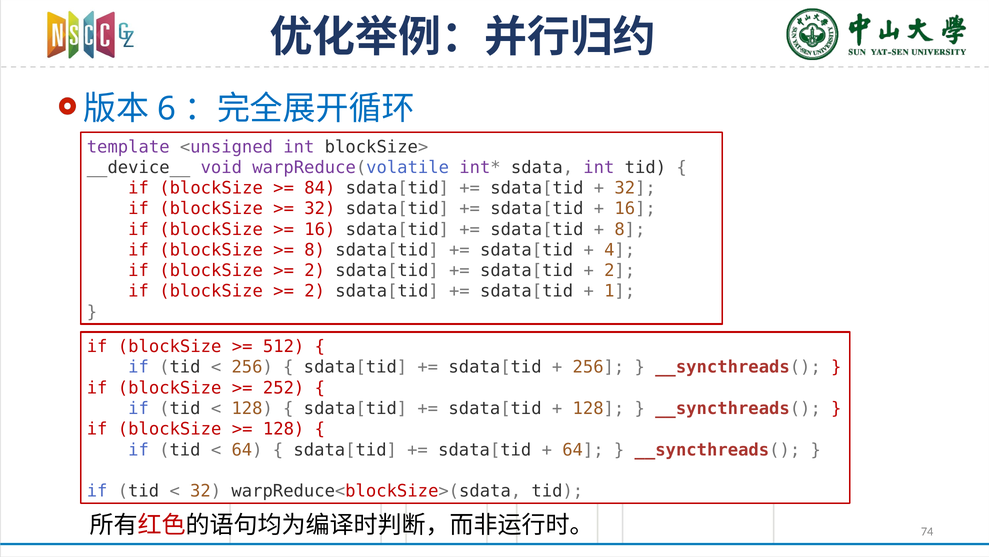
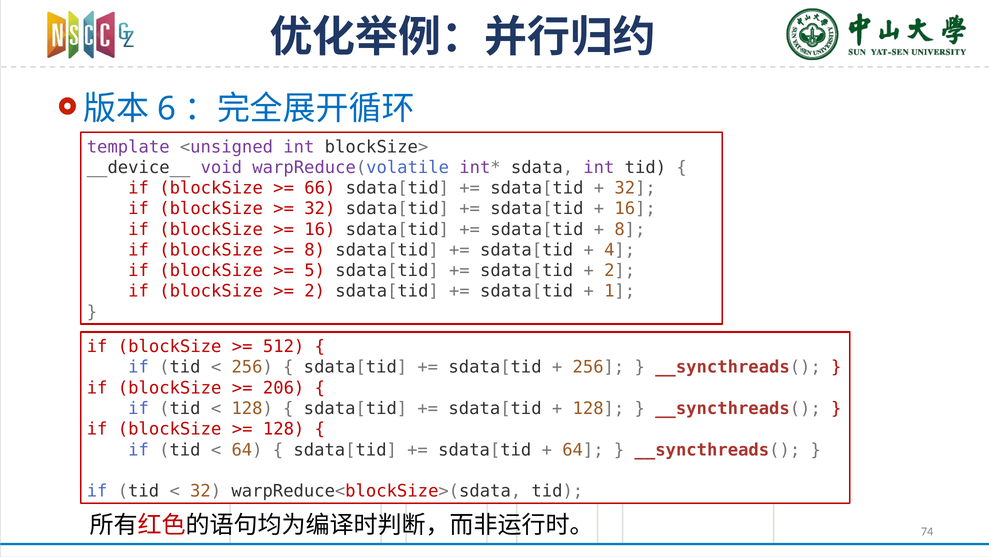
84: 84 -> 66 (320, 188)
2: 2 -> 5 (315, 270)
252: 252 -> 206 (284, 387)
